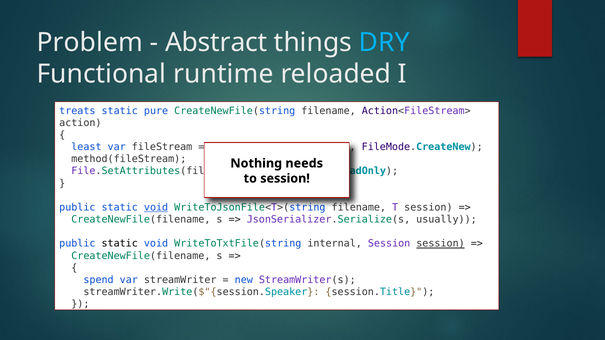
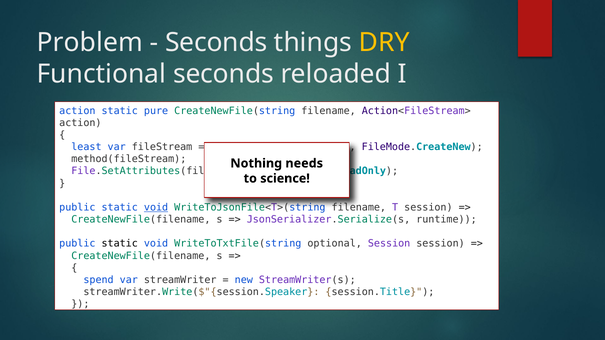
Abstract: Abstract -> Seconds (216, 42)
DRY colour: light blue -> yellow (384, 42)
Functional runtime: runtime -> seconds (223, 74)
treats: treats -> action (77, 111)
to session: session -> science (285, 179)
usually: usually -> runtime (447, 220)
internal: internal -> optional (335, 244)
session underline: present -> none (441, 244)
